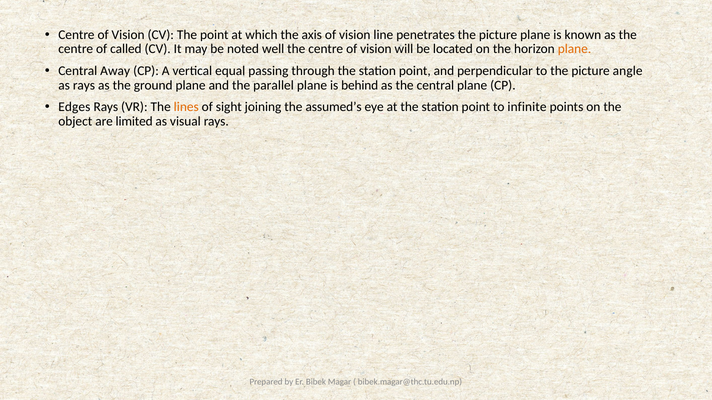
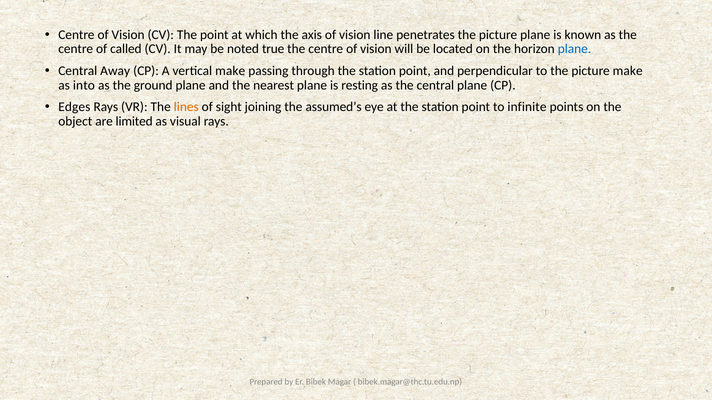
well: well -> true (273, 49)
plane colour: orange -> blue (575, 49)
vertical equal: equal -> make (230, 71)
picture angle: angle -> make (628, 71)
as rays: rays -> into (84, 85)
parallel: parallel -> nearest (274, 85)
behind: behind -> resting (360, 85)
